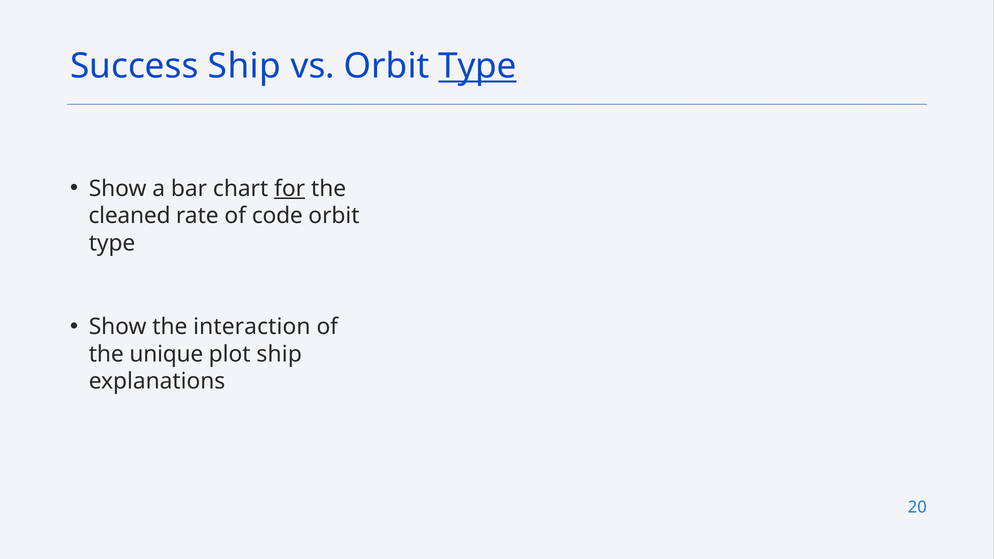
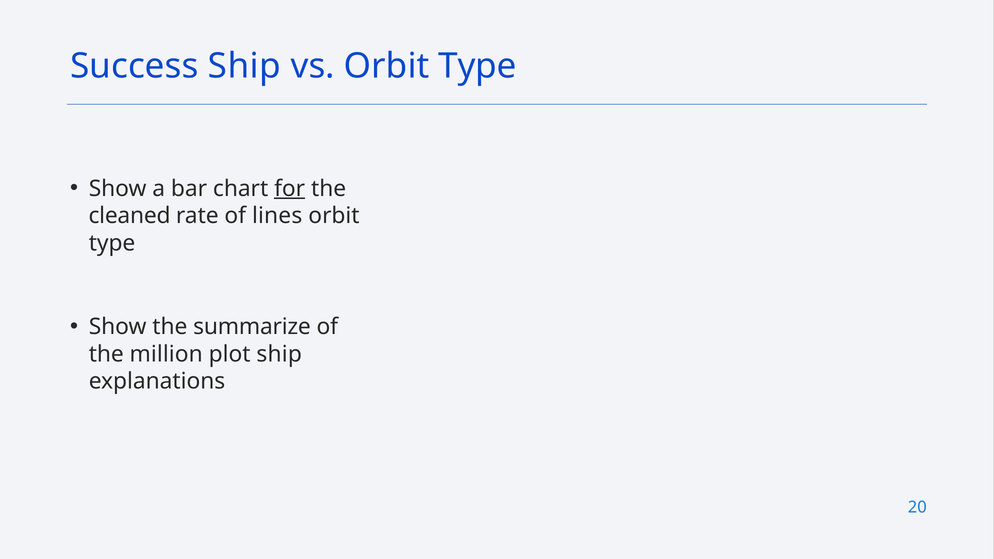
Type underline: present -> none (478, 66)
code: code -> lines (277, 216)
interaction: interaction -> summarize (252, 327)
unique: unique -> million (166, 354)
